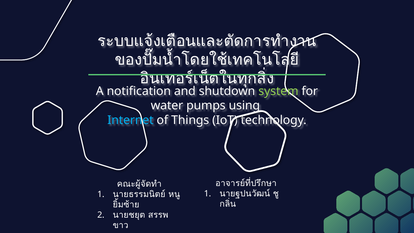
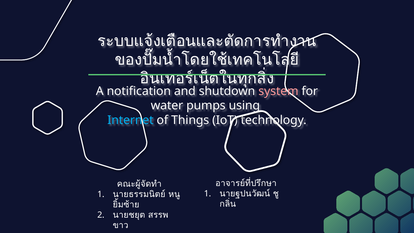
system colour: light green -> pink (278, 91)
